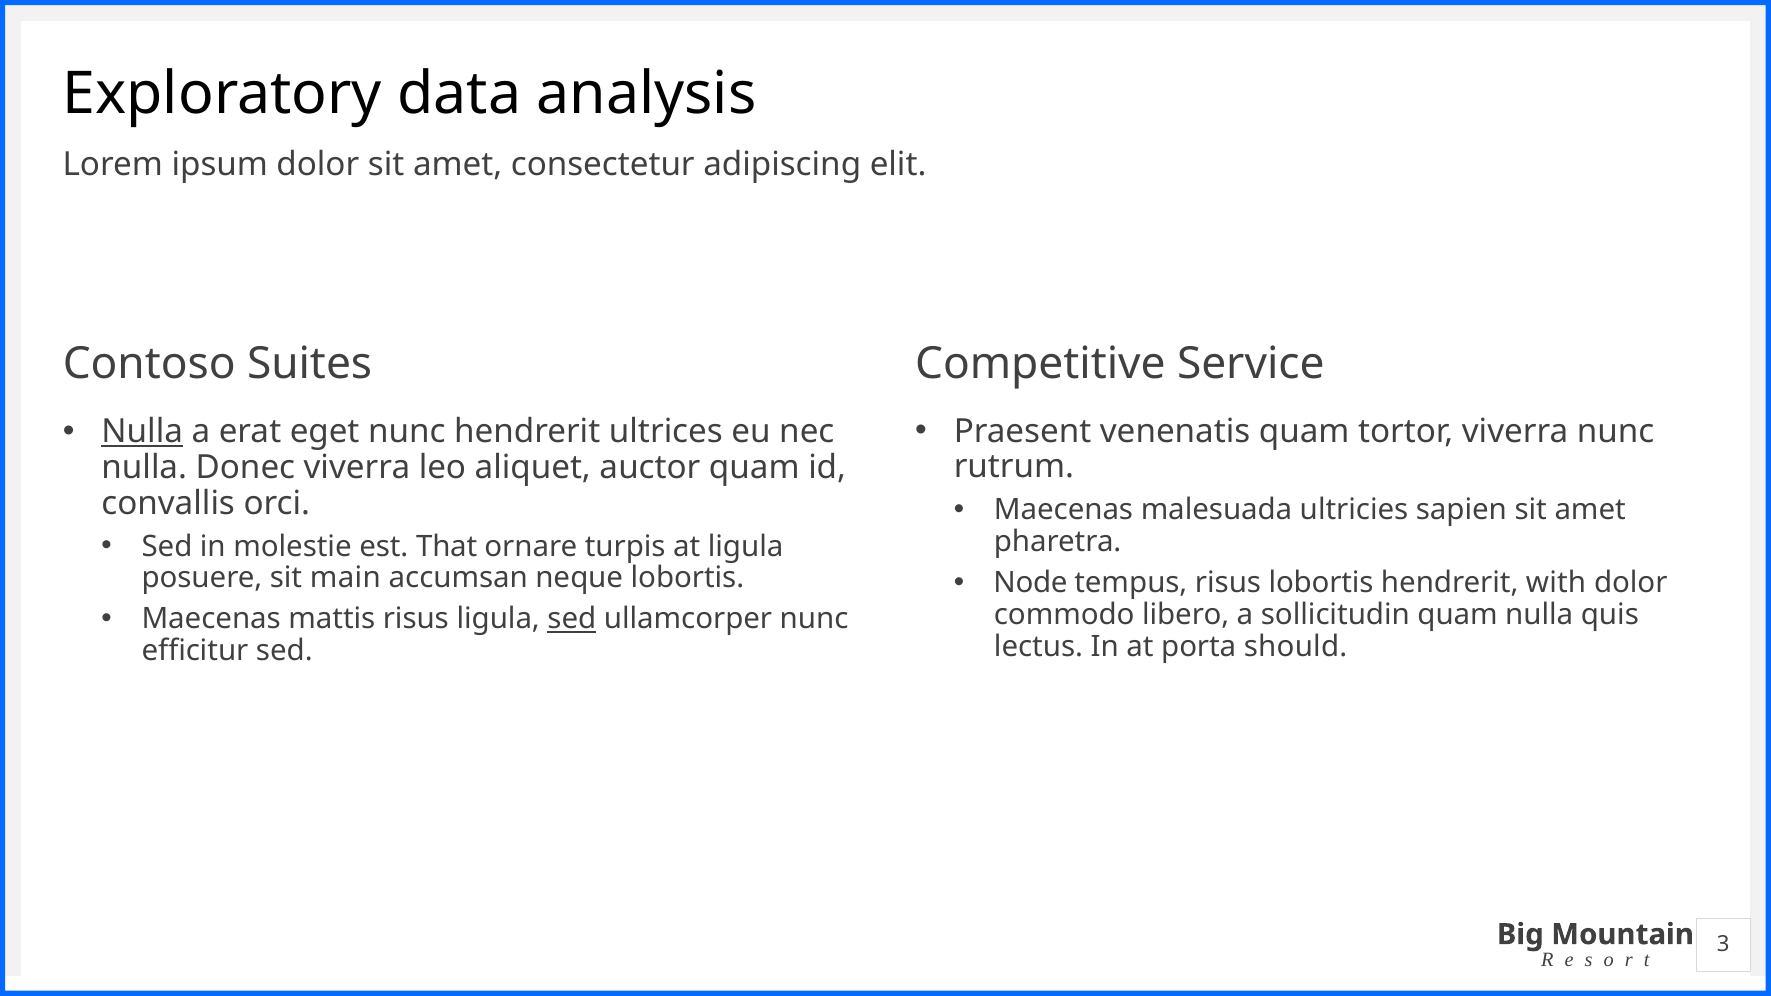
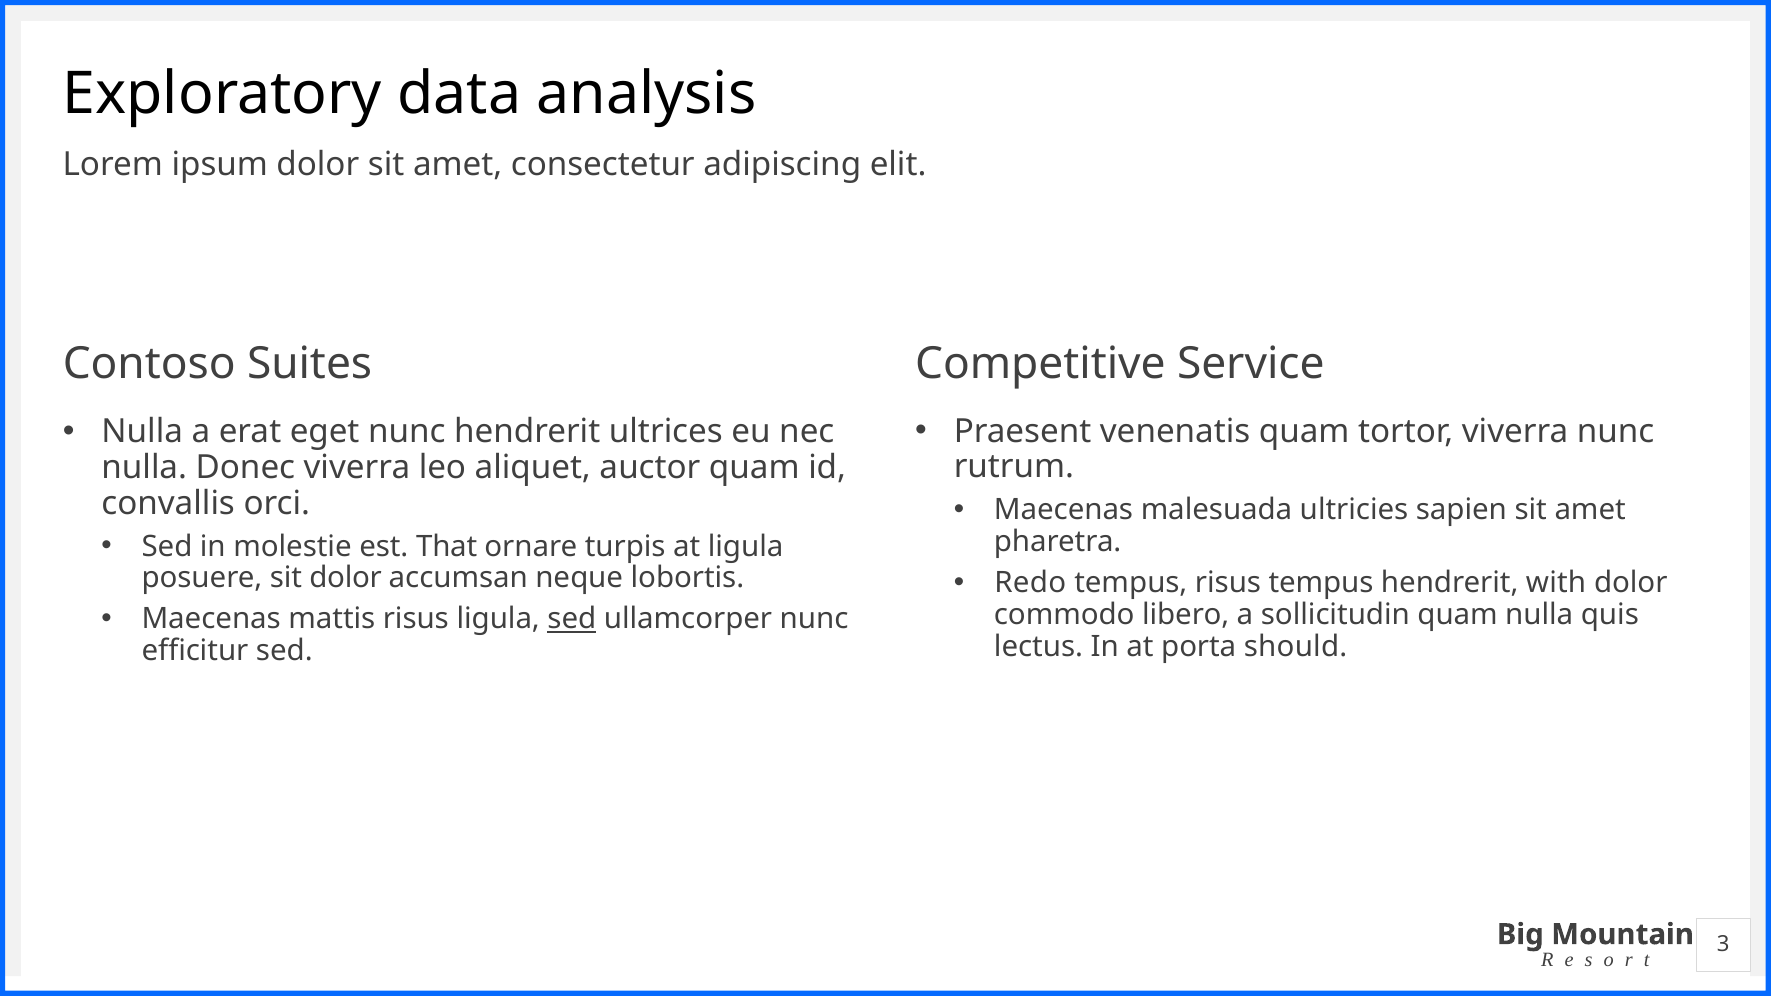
Nulla underline: present -> none (142, 432)
Node: Node -> Redo (1030, 583)
risus lobortis: lobortis -> tempus (1321, 583)
sit main: main -> dolor (346, 578)
